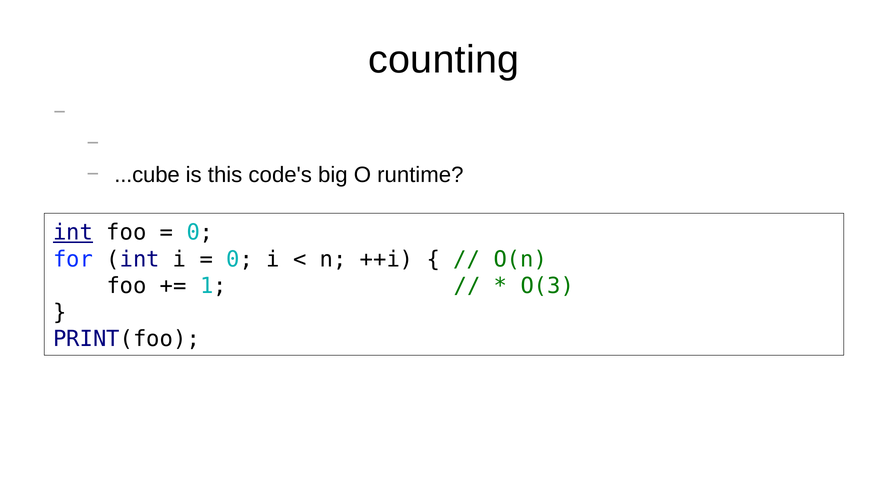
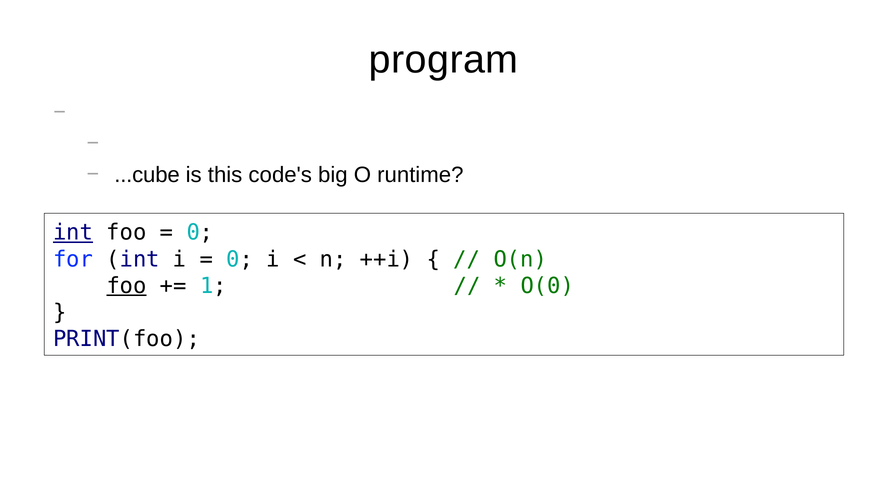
counting: counting -> program (444, 60)
foo underline: none -> present (127, 286)
O(3: O(3 -> O(0 (547, 286)
